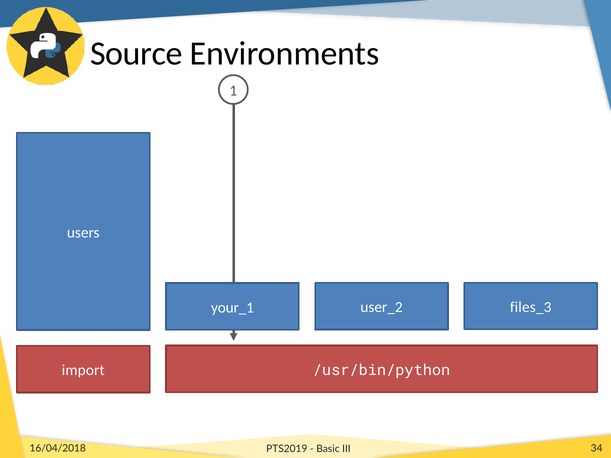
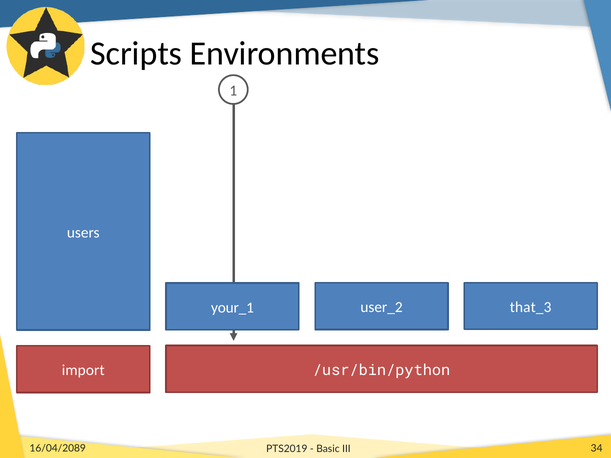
Source: Source -> Scripts (136, 53)
files_3: files_3 -> that_3 (531, 307)
16/04/2018: 16/04/2018 -> 16/04/2089 (58, 449)
